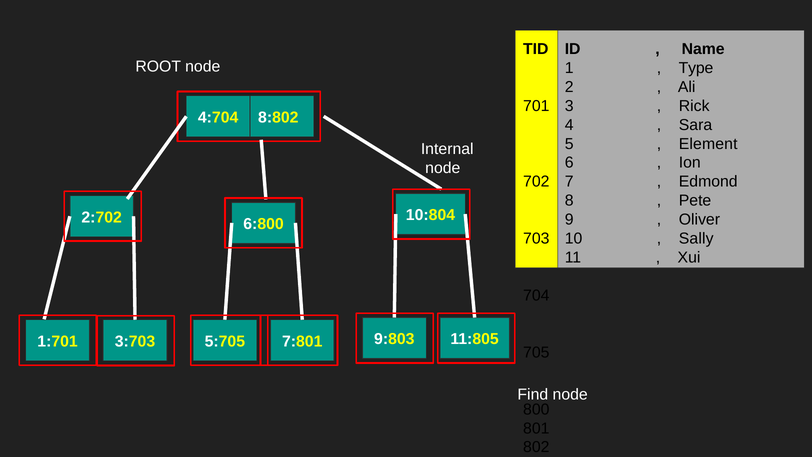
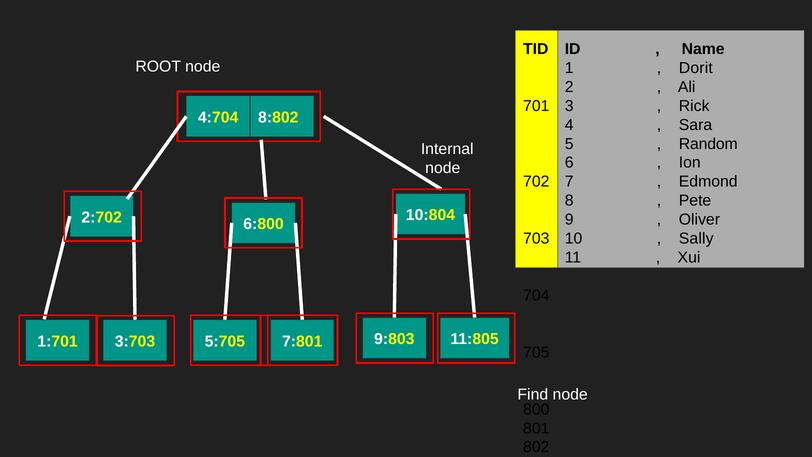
Type: Type -> Dorit (696, 68)
Element: Element -> Random (708, 144)
